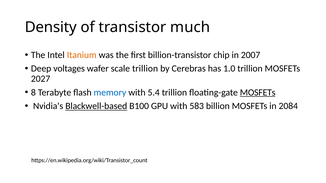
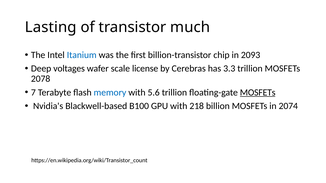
Density: Density -> Lasting (51, 27)
Itanium colour: orange -> blue (82, 55)
2007: 2007 -> 2093 (251, 55)
scale trillion: trillion -> license (145, 69)
1.0: 1.0 -> 3.3 (229, 69)
2027: 2027 -> 2078 (41, 79)
8: 8 -> 7 (33, 93)
5.4: 5.4 -> 5.6 (154, 93)
Blackwell-based underline: present -> none (96, 106)
583: 583 -> 218 (197, 106)
2084: 2084 -> 2074 (288, 106)
